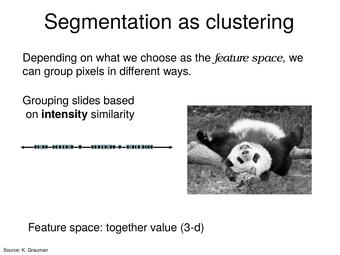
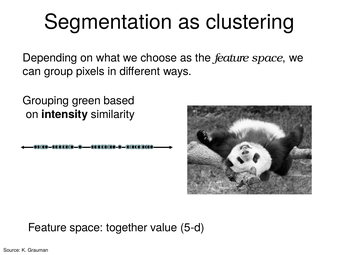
slides: slides -> green (86, 101)
3-d: 3-d -> 5-d (192, 228)
